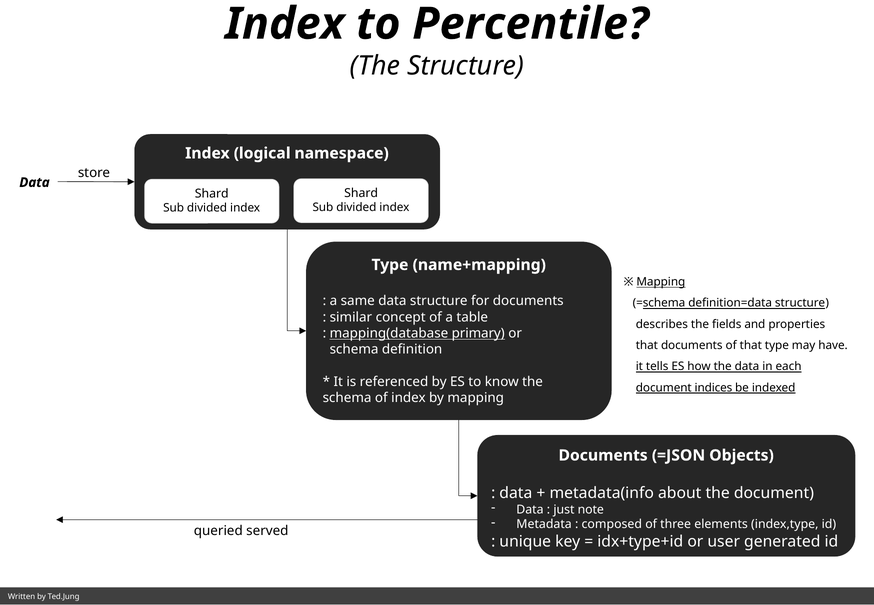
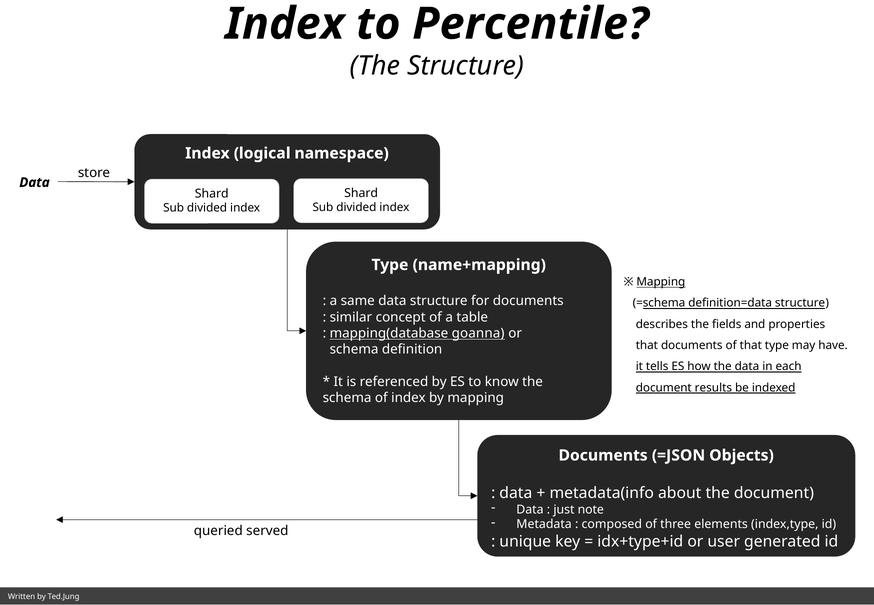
primary: primary -> goanna (478, 333)
indices: indices -> results (713, 388)
